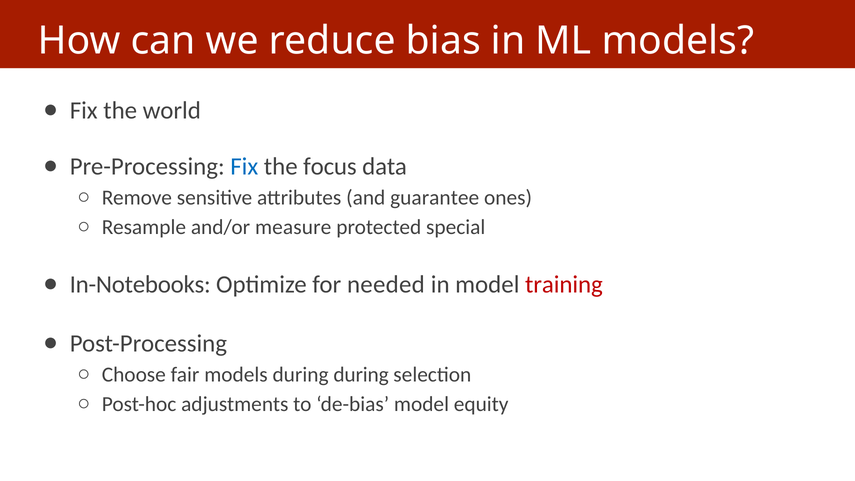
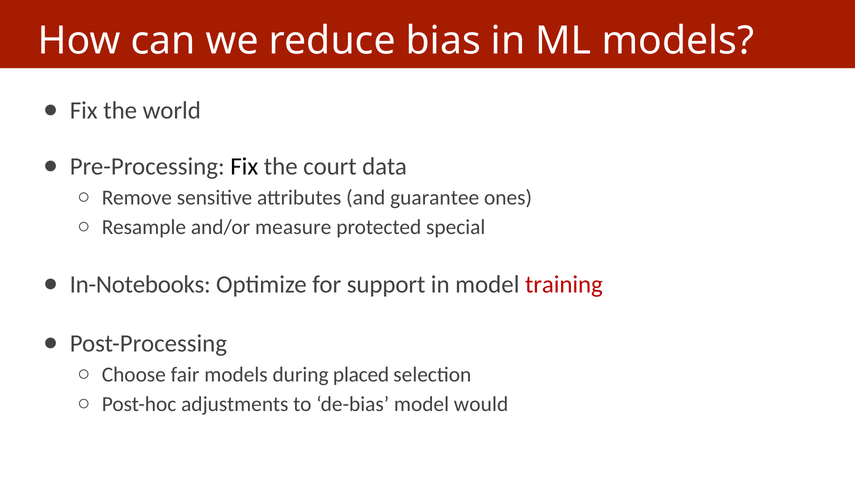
Fix colour: blue -> black (244, 166)
focus: focus -> court (330, 166)
needed: needed -> support (386, 284)
during during: during -> placed (361, 375)
equity: equity -> would (481, 404)
